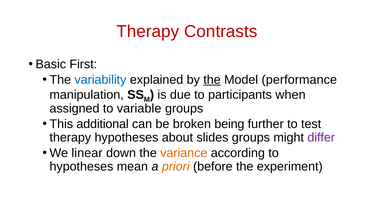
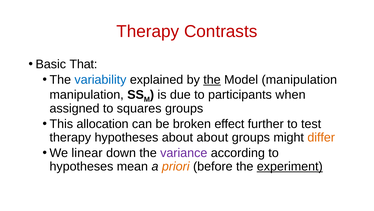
First: First -> That (83, 64)
Model performance: performance -> manipulation (299, 79)
variable: variable -> squares (139, 108)
additional: additional -> allocation (103, 124)
being: being -> effect (229, 124)
about slides: slides -> about (212, 137)
differ colour: purple -> orange (321, 137)
variance colour: orange -> purple (184, 153)
experiment underline: none -> present (290, 166)
